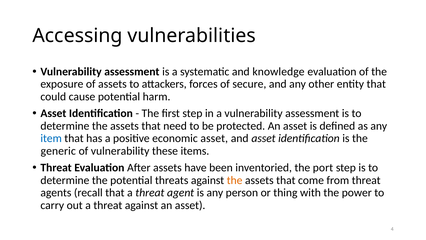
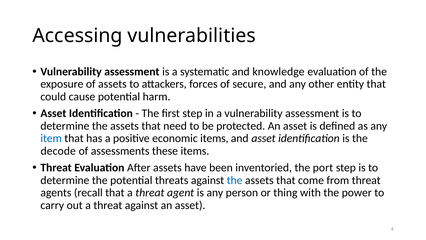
economic asset: asset -> items (214, 138)
generic: generic -> decode (58, 151)
of vulnerability: vulnerability -> assessments (120, 151)
the colour: orange -> blue (235, 180)
